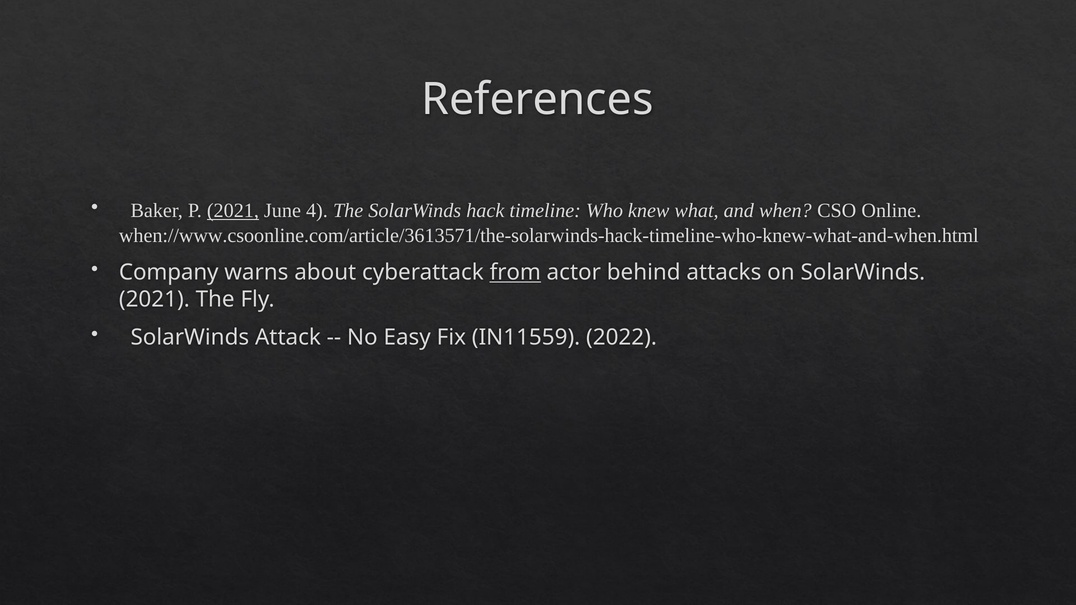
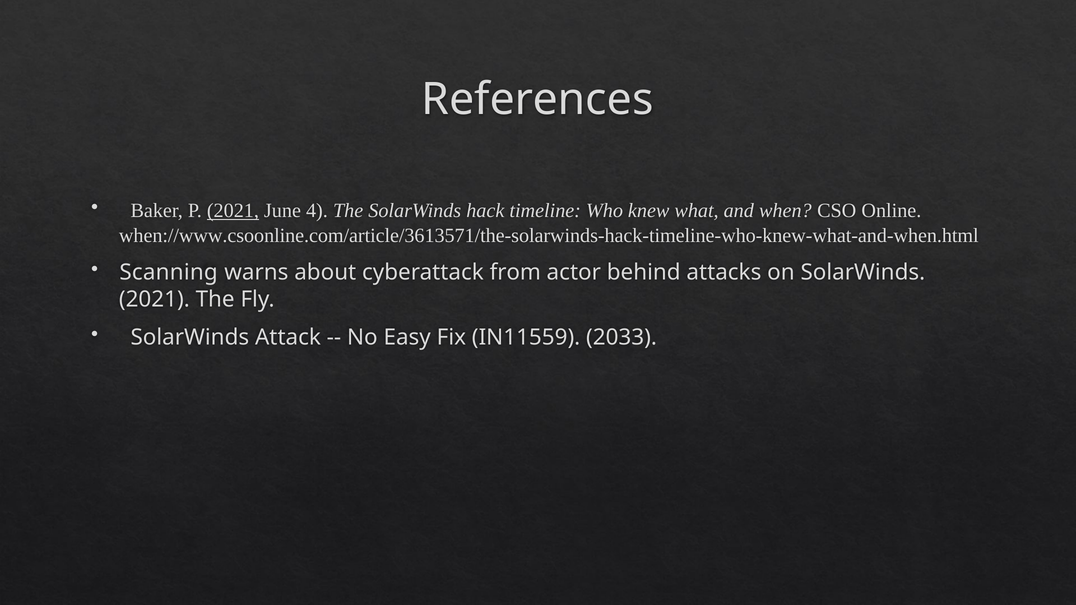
Company: Company -> Scanning (169, 272)
from underline: present -> none (515, 272)
2022: 2022 -> 2033 (621, 337)
